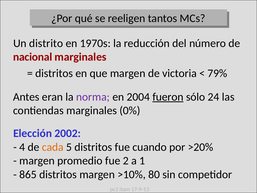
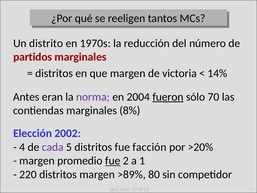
nacional: nacional -> partidos (33, 57)
79%: 79% -> 14% (217, 73)
24: 24 -> 70 (214, 97)
0%: 0% -> 8% (130, 110)
cada colour: orange -> purple (53, 147)
cuando: cuando -> facción (150, 147)
fue underline: none -> present (113, 161)
865: 865 -> 220 (28, 174)
>10%: >10% -> >89% (132, 174)
